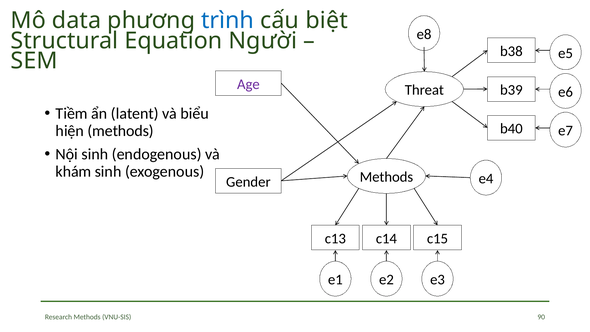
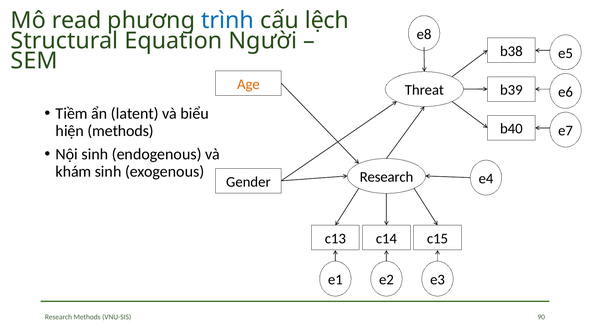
data: data -> read (77, 21)
biệt: biệt -> lệch (327, 21)
Age colour: purple -> orange (248, 84)
Methods: Methods -> Research (386, 177)
